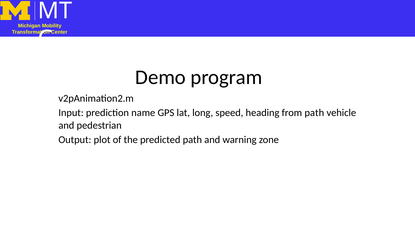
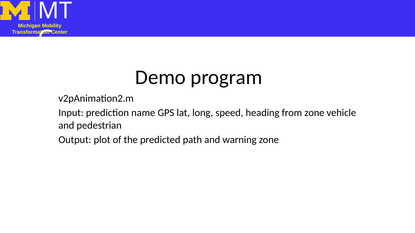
from path: path -> zone (314, 113)
